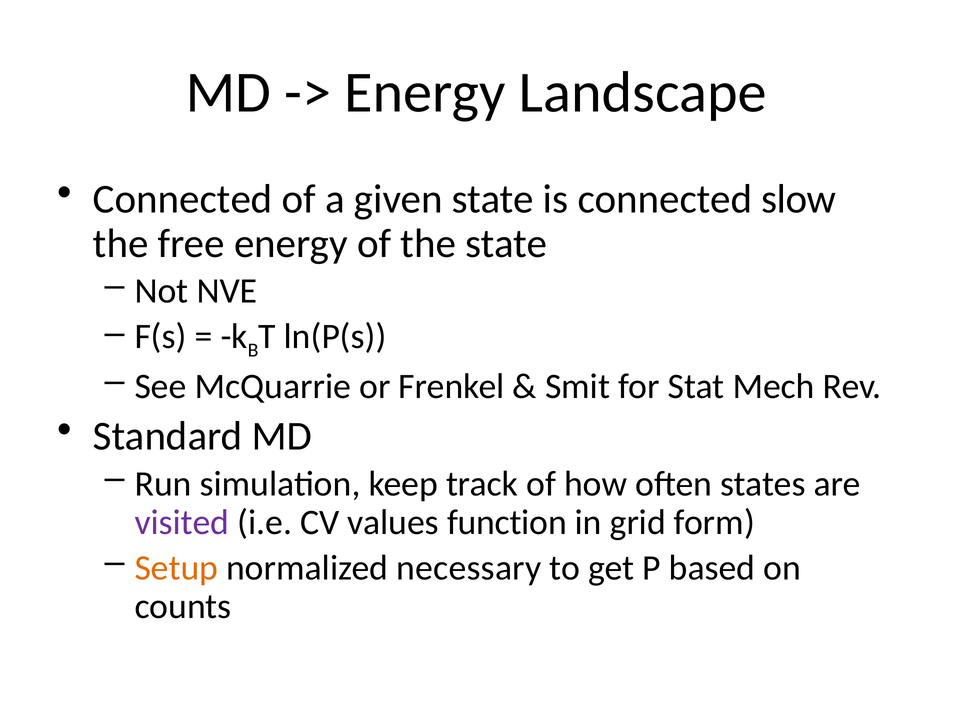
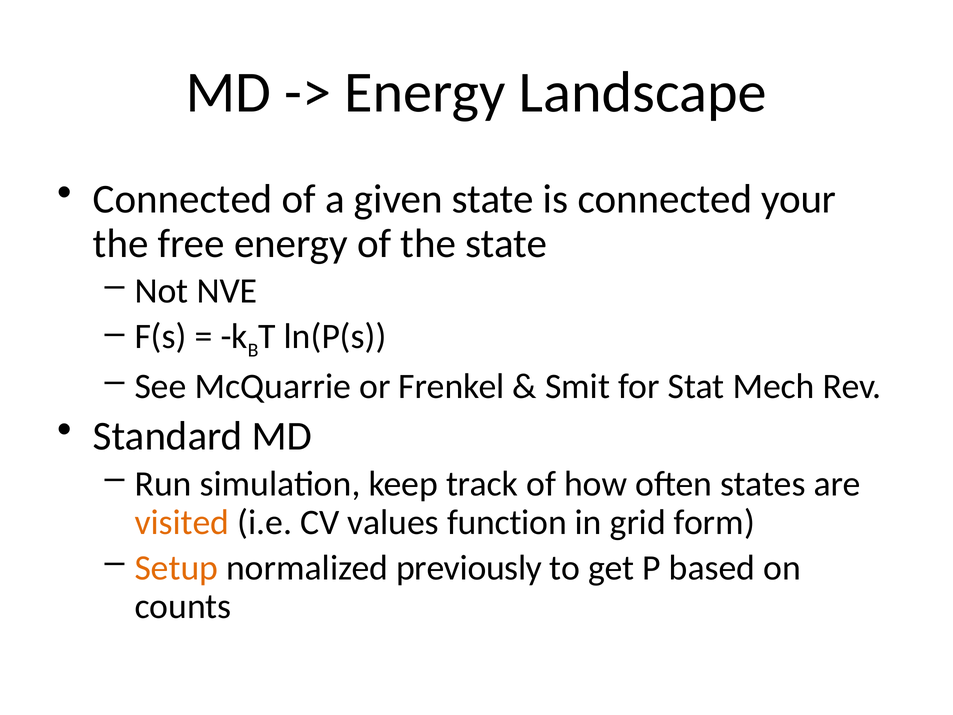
slow: slow -> your (799, 199)
visited colour: purple -> orange (182, 522)
necessary: necessary -> previously (469, 568)
